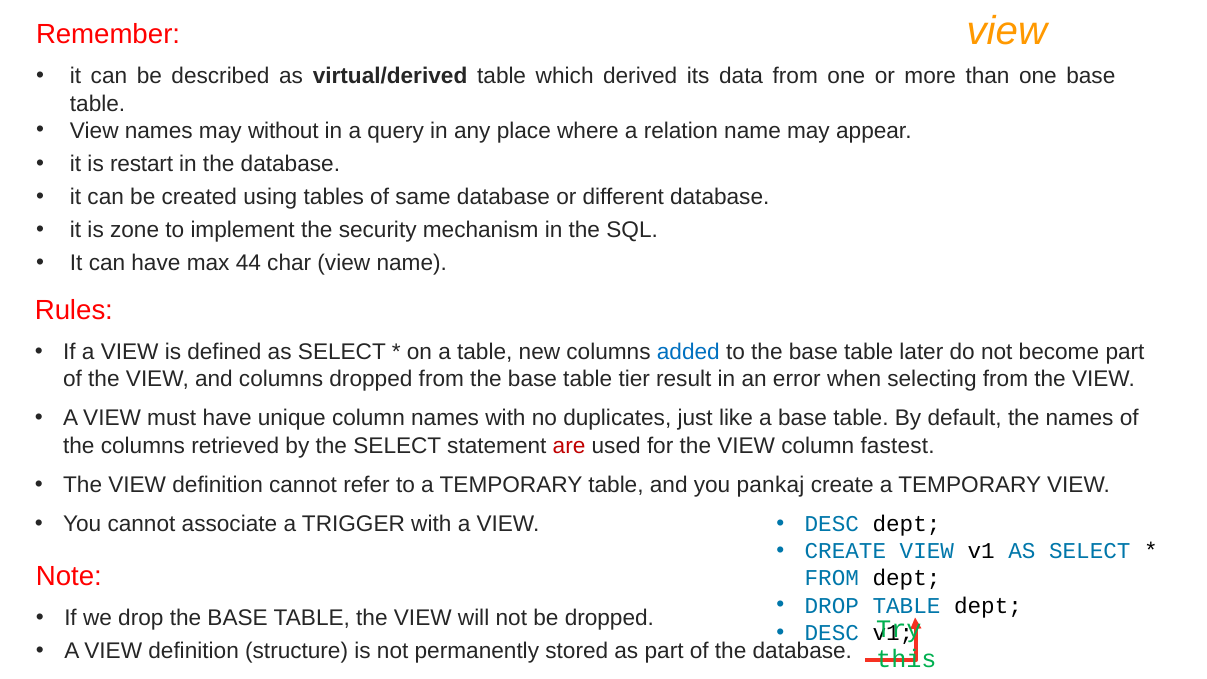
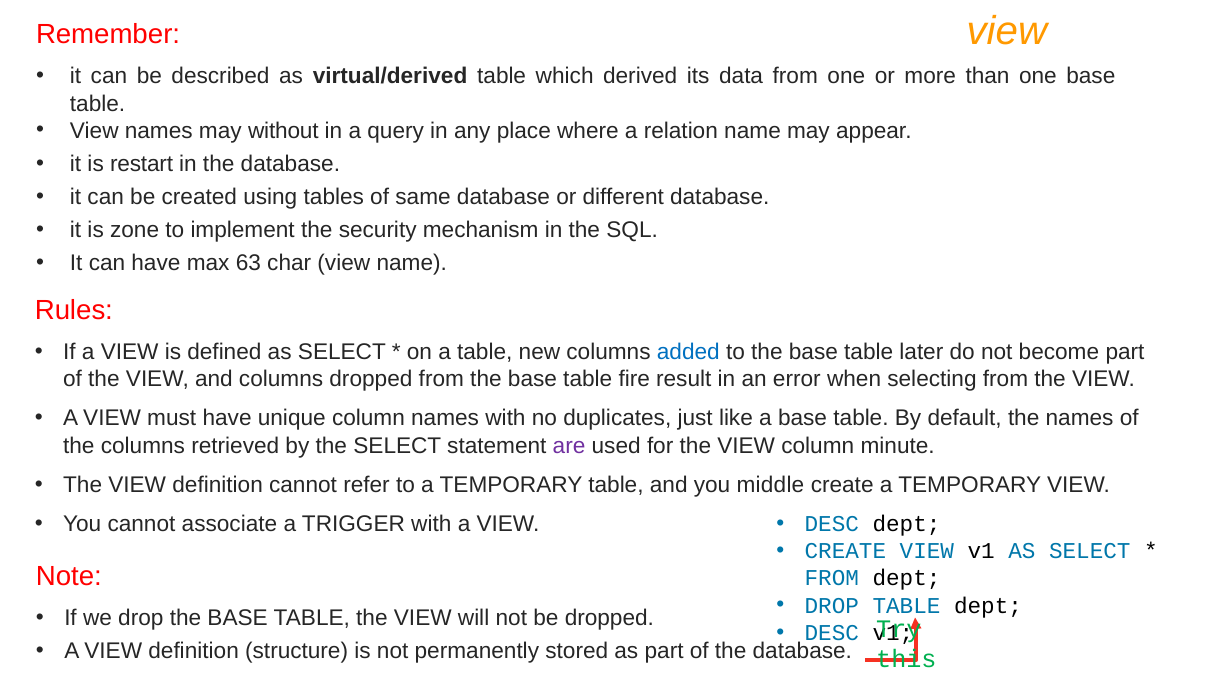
44: 44 -> 63 (248, 263)
tier: tier -> fire (634, 379)
are colour: red -> purple (569, 446)
fastest: fastest -> minute (898, 446)
pankaj: pankaj -> middle (771, 485)
